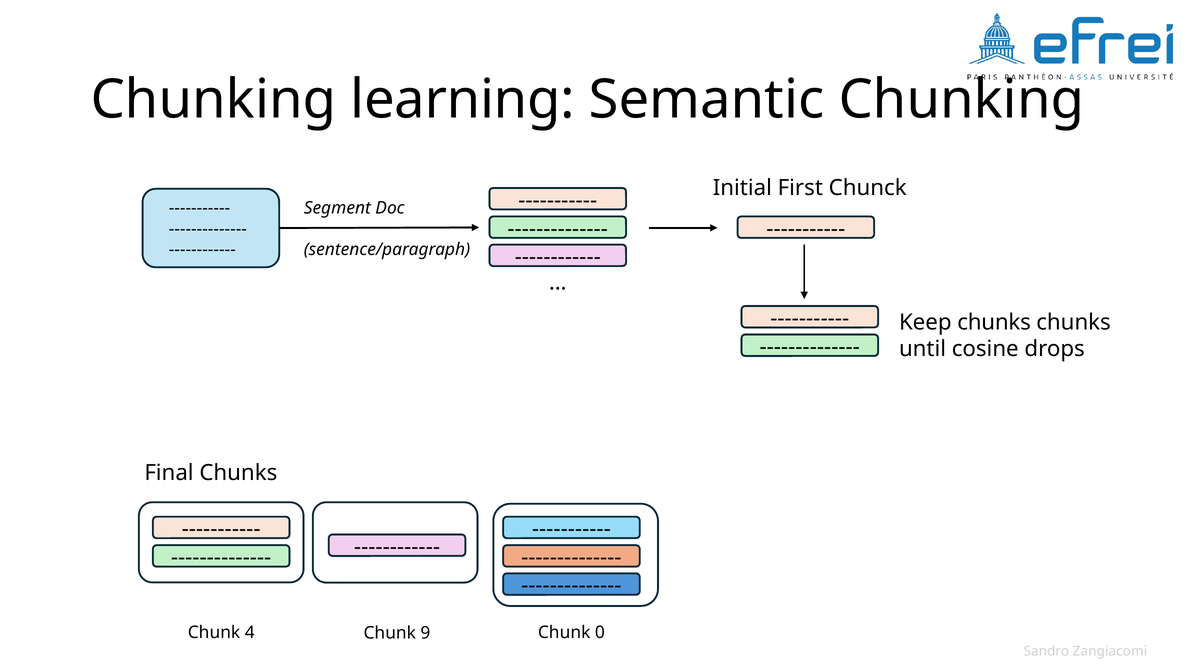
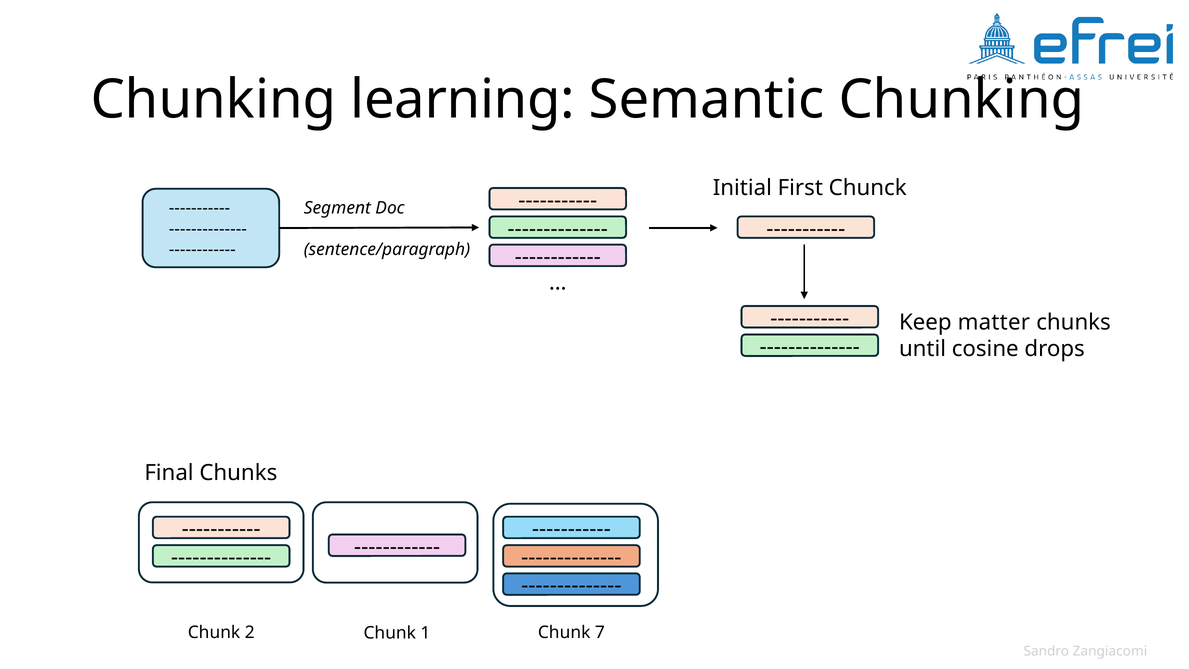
Keep chunks: chunks -> matter (994, 322)
4: 4 -> 2 (250, 632)
9: 9 -> 1 (425, 633)
0: 0 -> 7 (600, 632)
